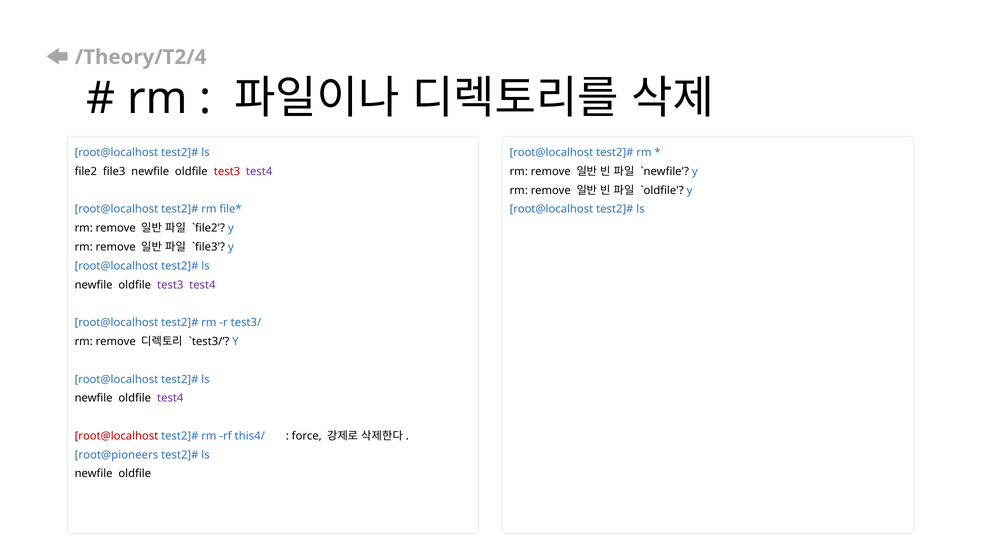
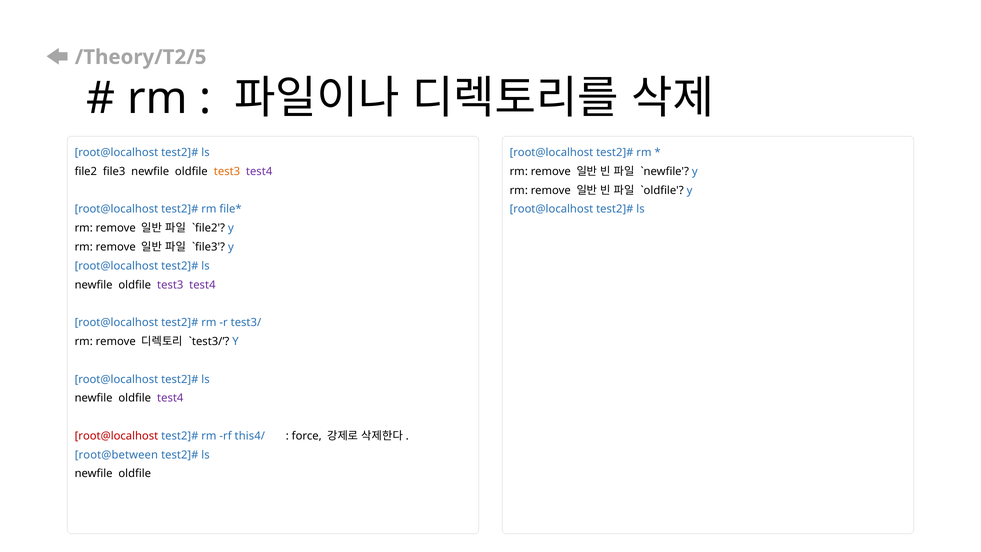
/Theory/T2/4: /Theory/T2/4 -> /Theory/T2/5 (141, 57)
test3 colour: red -> orange (227, 171)
root@pioneers: root@pioneers -> root@between (116, 455)
